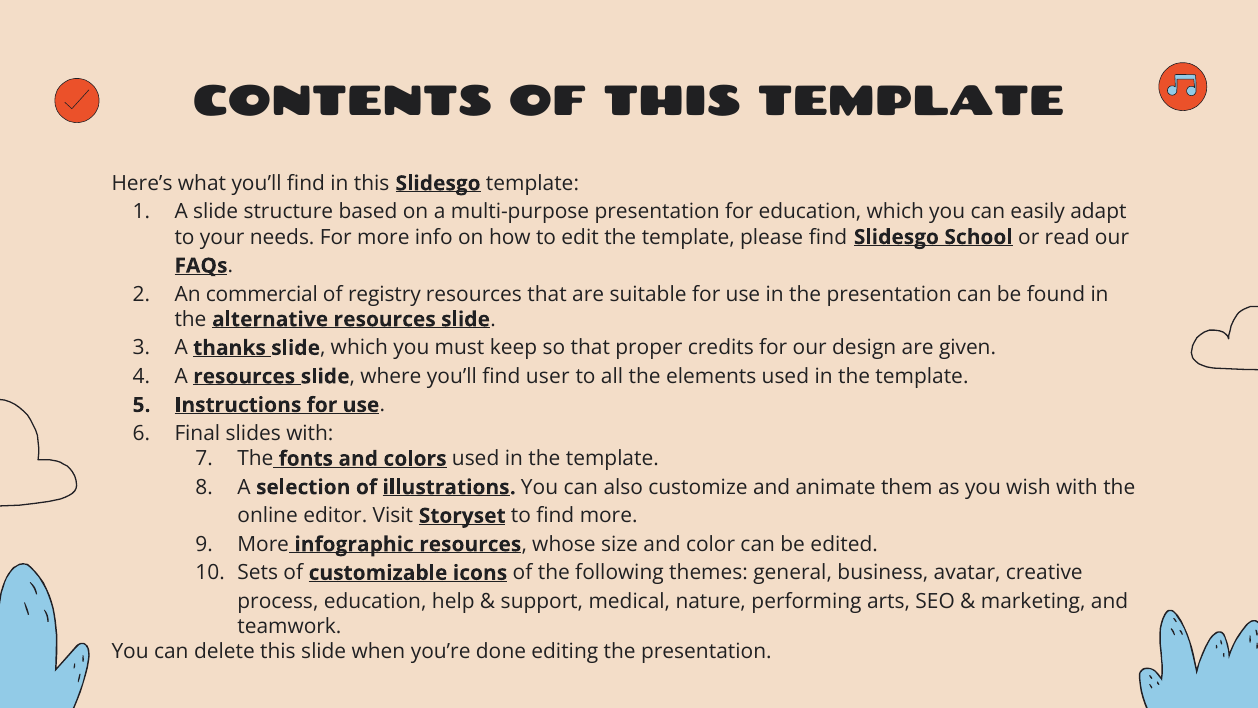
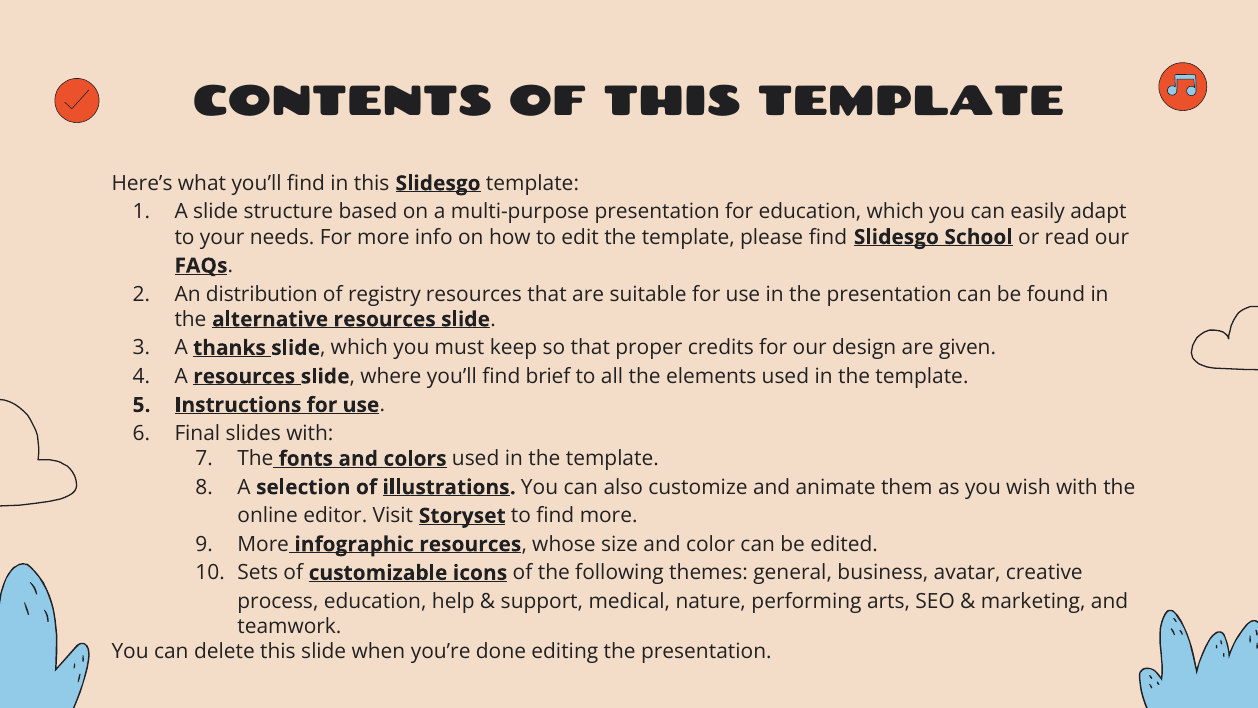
commercial: commercial -> distribution (262, 294)
user: user -> brief (548, 376)
